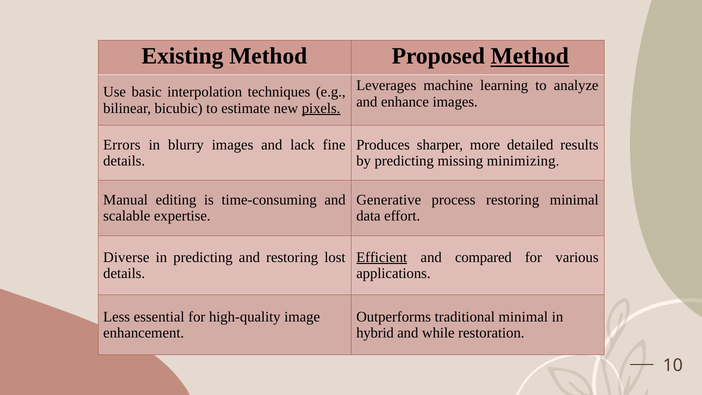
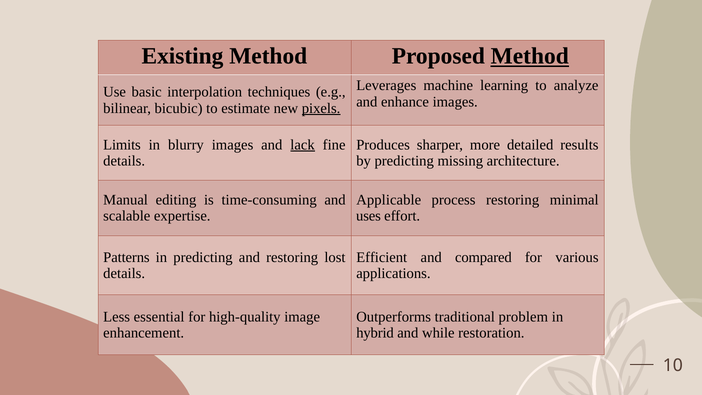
Errors: Errors -> Limits (122, 145)
lack underline: none -> present (303, 145)
minimizing: minimizing -> architecture (523, 161)
Generative: Generative -> Applicable (389, 200)
data: data -> uses (368, 216)
Diverse: Diverse -> Patterns (126, 257)
Efficient underline: present -> none (382, 257)
traditional minimal: minimal -> problem (523, 317)
